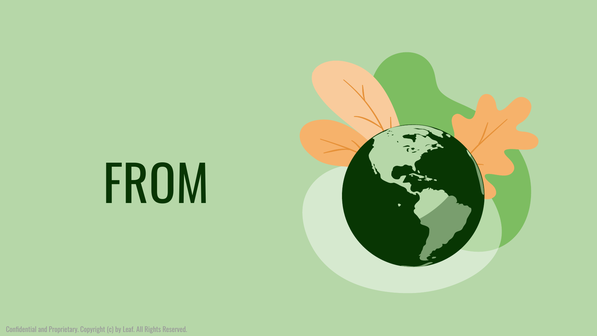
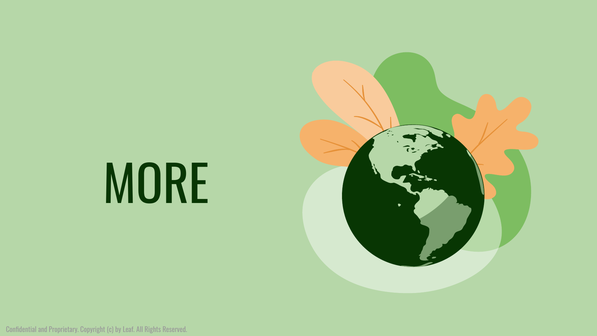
FROM: FROM -> MORE (156, 187)
